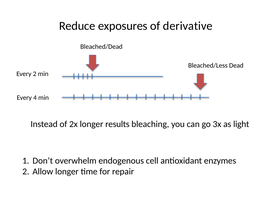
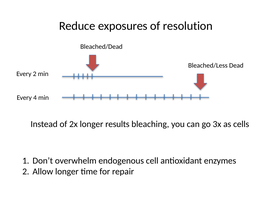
derivative: derivative -> resolution (188, 26)
light: light -> cells (241, 124)
